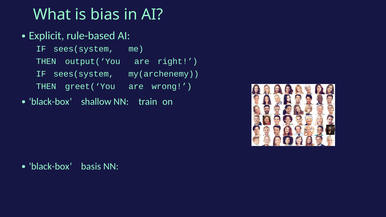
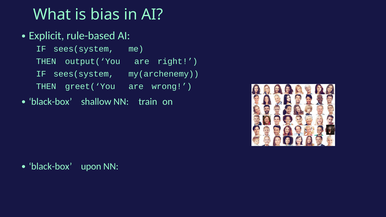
basis: basis -> upon (91, 166)
